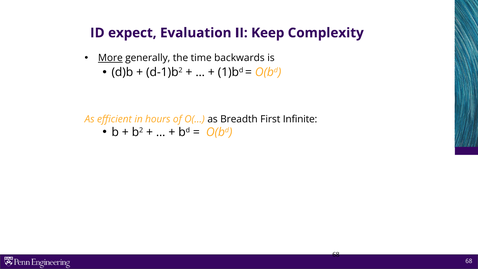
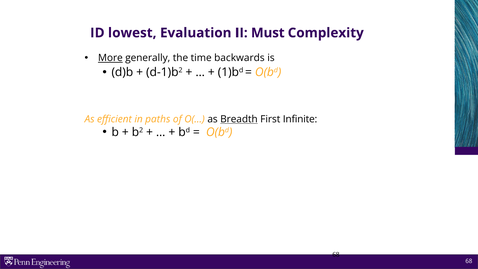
expect: expect -> lowest (132, 33)
Keep: Keep -> Must (268, 33)
hours: hours -> paths (158, 119)
Breadth underline: none -> present (239, 119)
